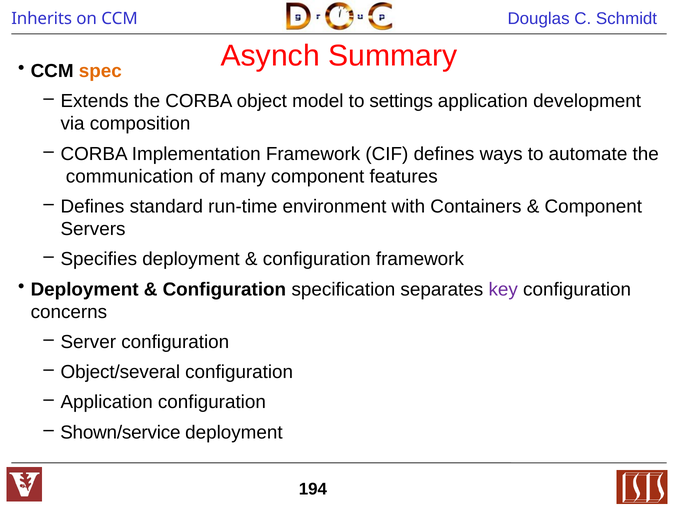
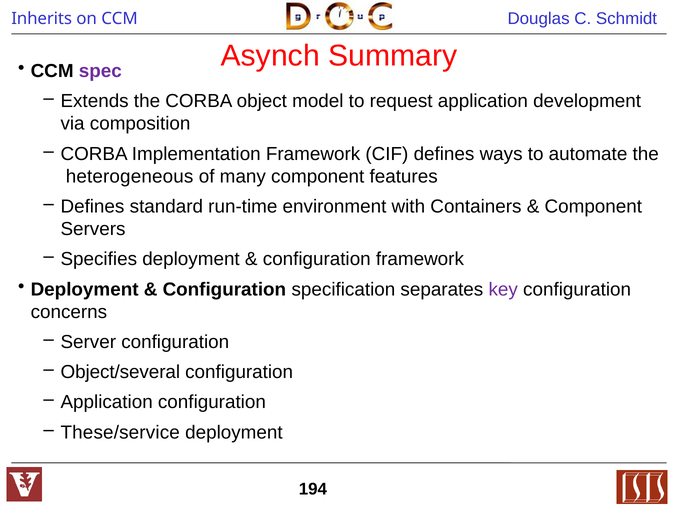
spec colour: orange -> purple (100, 71)
settings: settings -> request (401, 101)
communication: communication -> heterogeneous (130, 177)
Shown/service: Shown/service -> These/service (120, 433)
